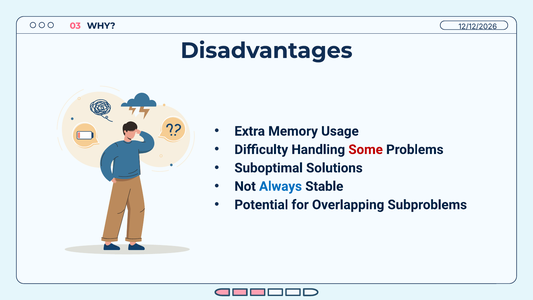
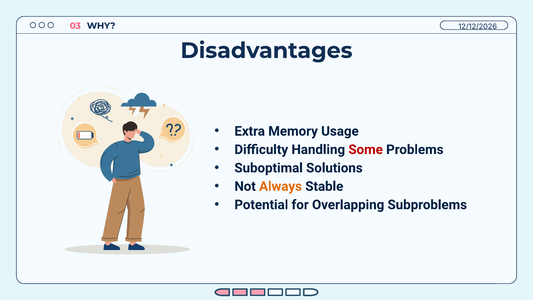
Always colour: blue -> orange (281, 186)
